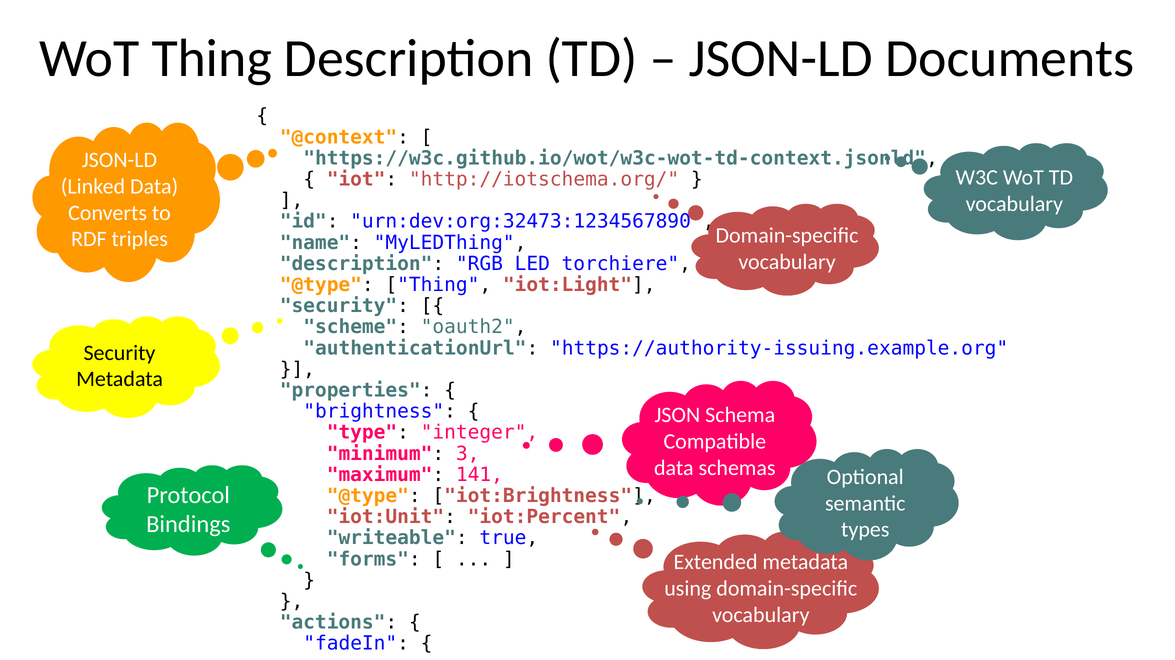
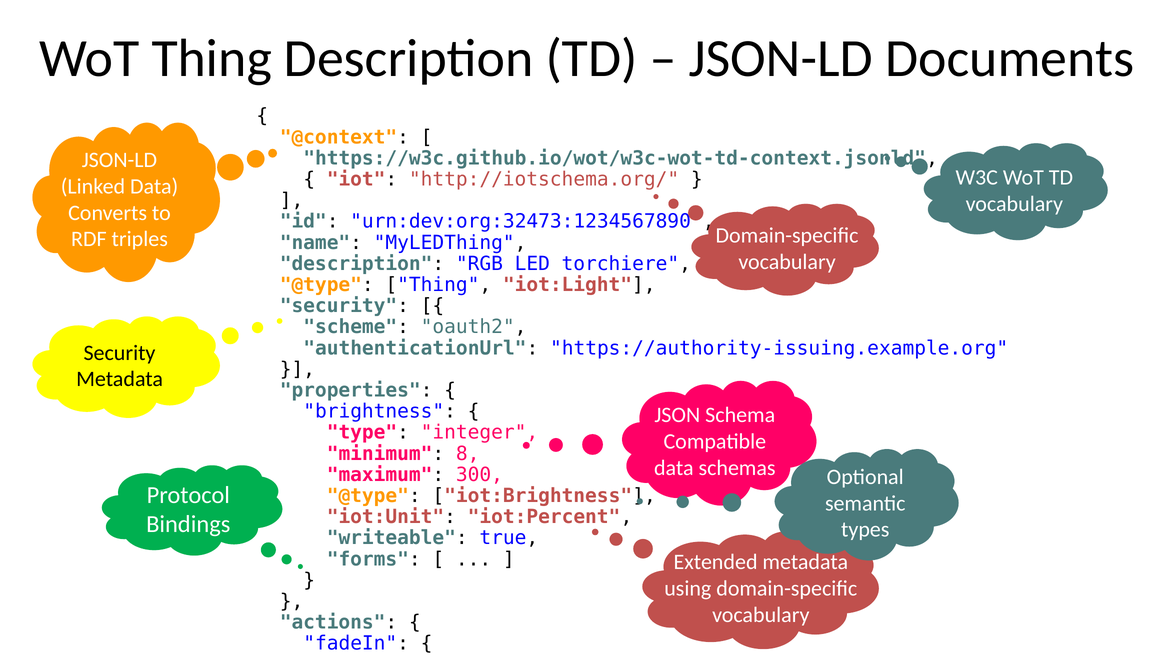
3: 3 -> 8 (468, 454)
141: 141 -> 300 (479, 475)
